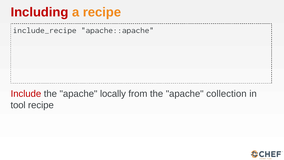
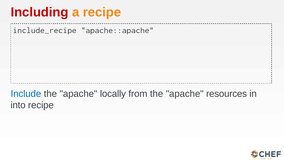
Include colour: red -> blue (26, 94)
collection: collection -> resources (227, 94)
tool: tool -> into (18, 105)
